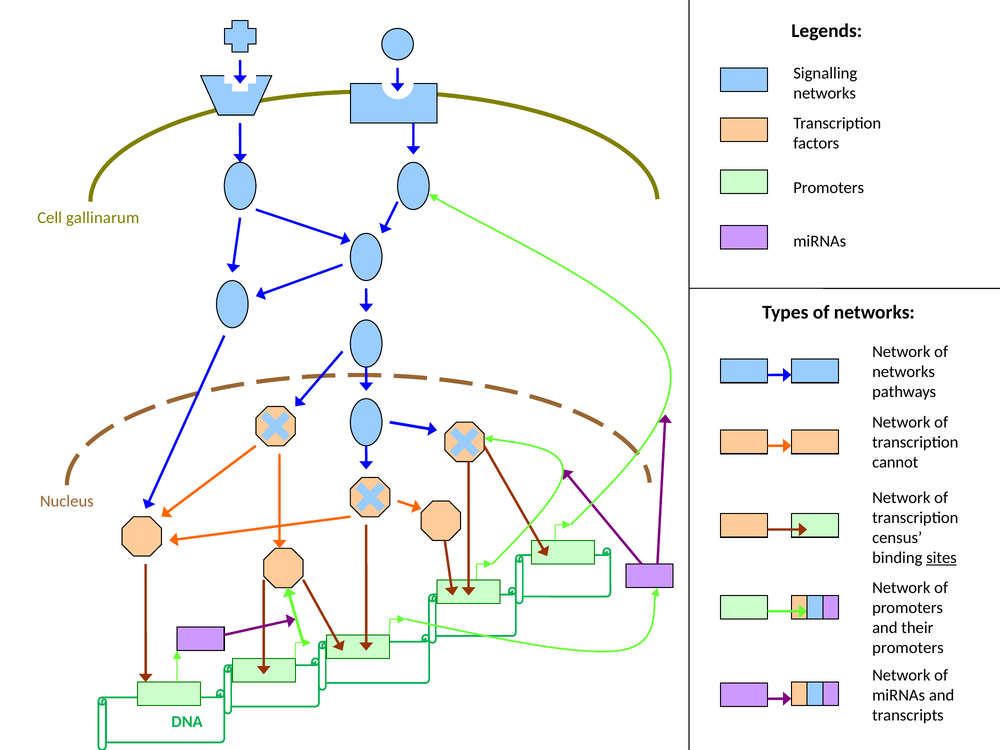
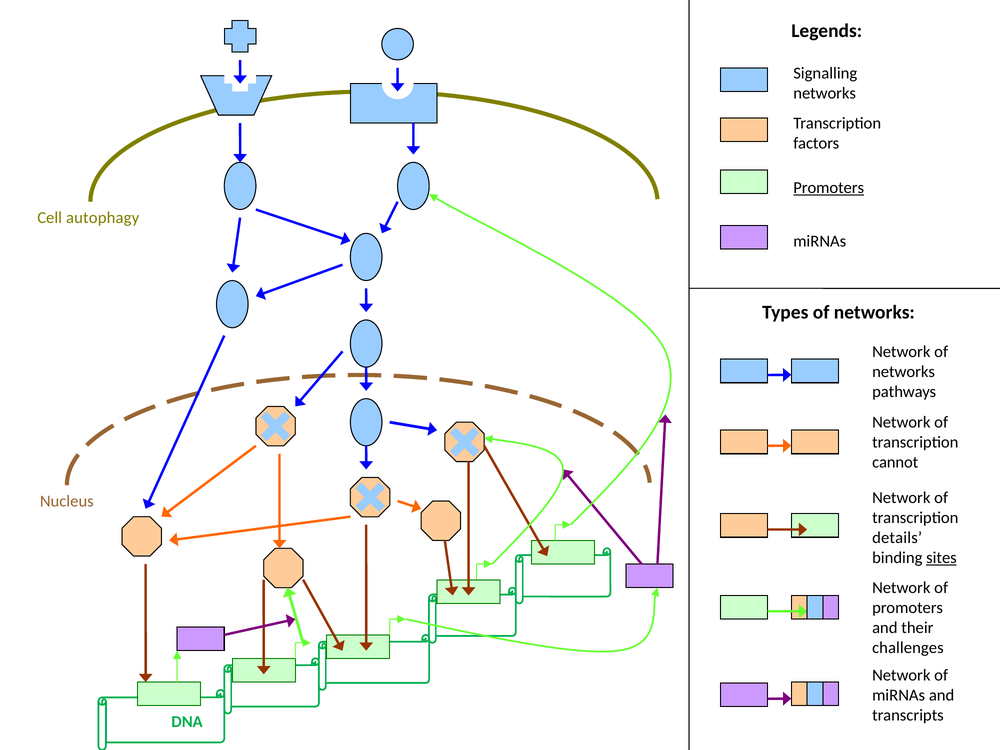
Promoters underline: none -> present (829, 188)
gallinarum: gallinarum -> autophagy (103, 218)
census: census -> details (897, 538)
promoters: promoters -> challenges (908, 648)
